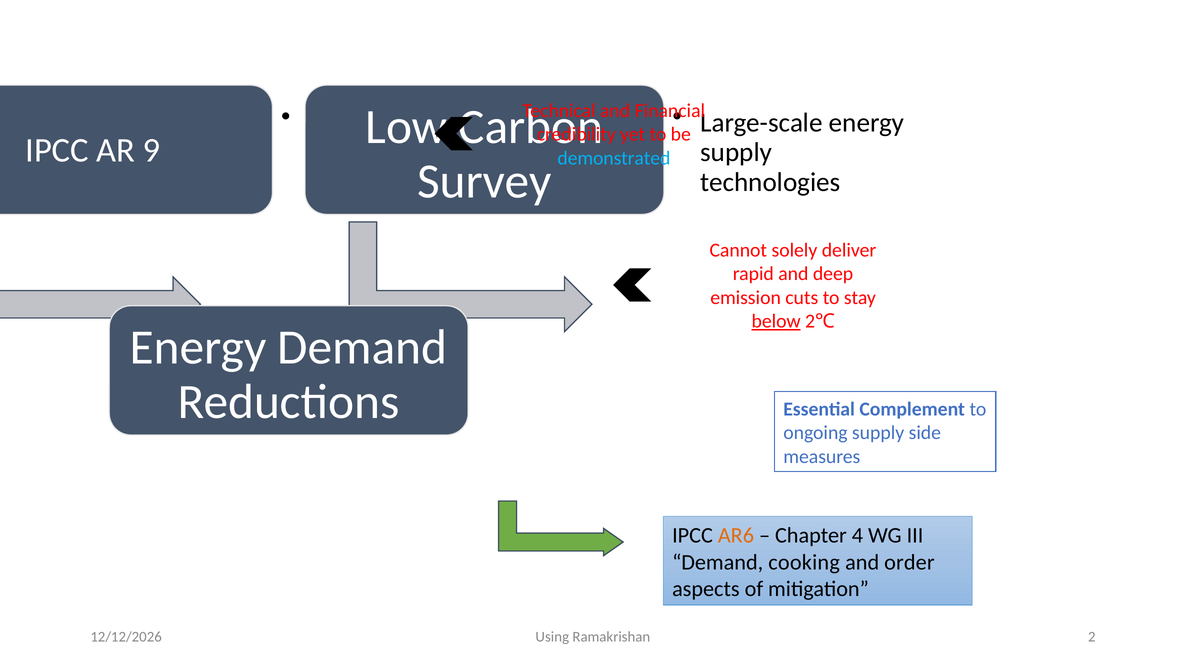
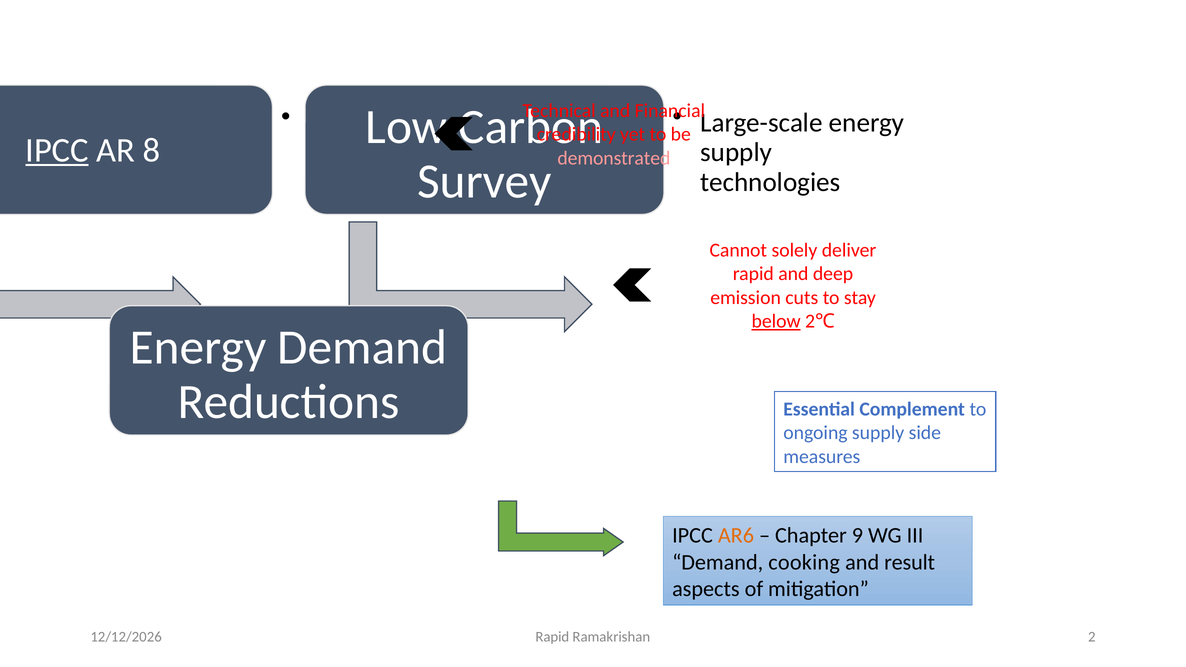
IPCC underline: none -> present (57, 150)
9: 9 -> 8 (152, 150)
demonstrated colour: light blue -> pink (614, 158)
4: 4 -> 9 (857, 536)
order: order -> result (910, 562)
Using: Using -> Rapid (552, 637)
